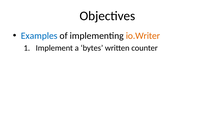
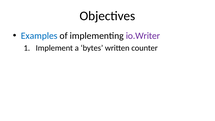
io.Writer colour: orange -> purple (143, 36)
